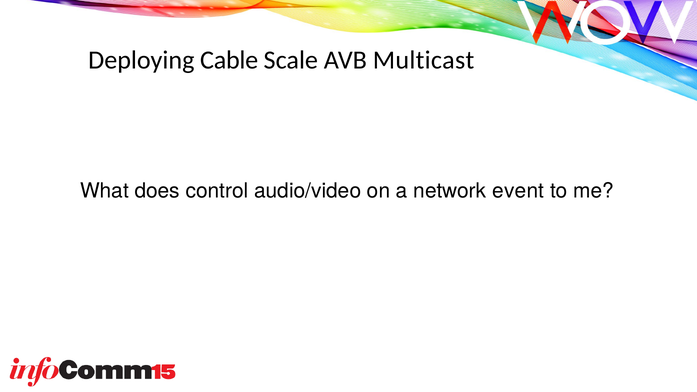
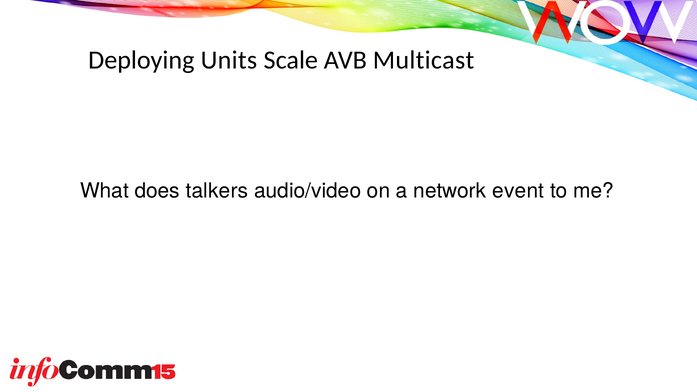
Cable: Cable -> Units (229, 60)
control: control -> talkers (217, 191)
